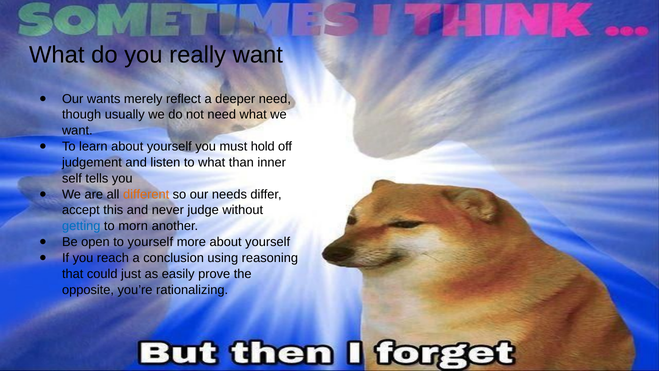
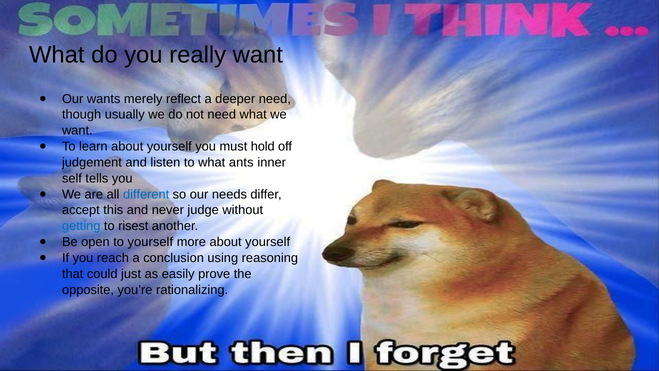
than: than -> ants (241, 162)
different colour: orange -> blue (146, 194)
morn: morn -> risest (133, 226)
